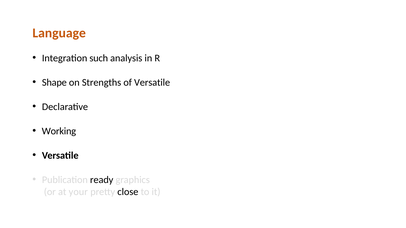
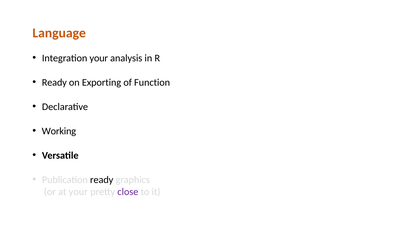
Integration such: such -> your (99, 58)
Shape: Shape -> Ready (54, 83)
Strengths: Strengths -> Exporting (102, 83)
of Versatile: Versatile -> Function (152, 83)
close colour: black -> purple (128, 192)
